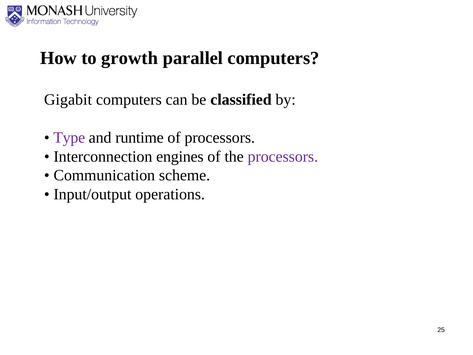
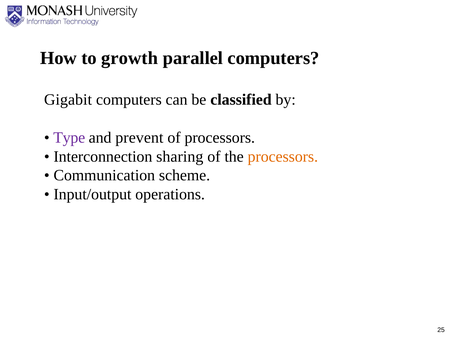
runtime: runtime -> prevent (139, 137)
engines: engines -> sharing (180, 156)
processors colour: purple -> orange (283, 156)
